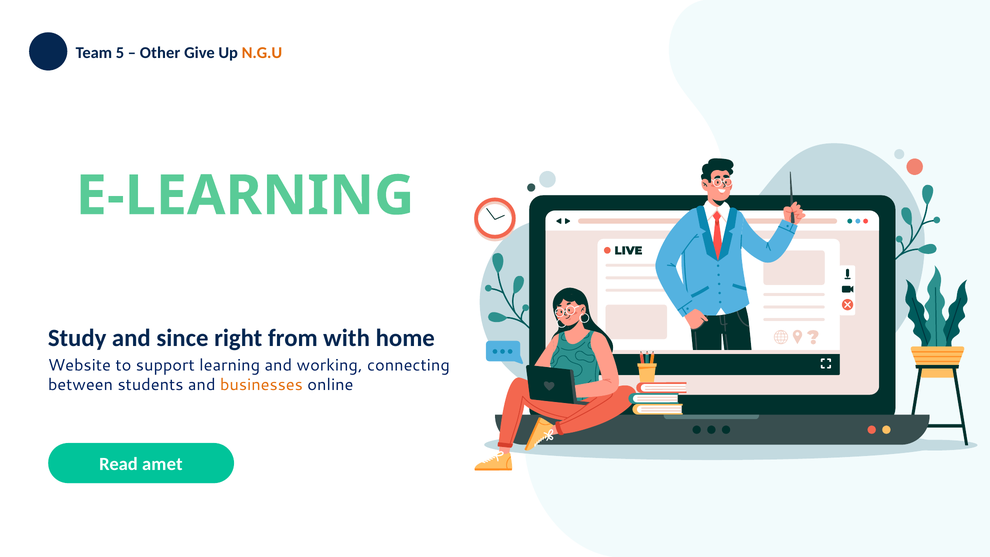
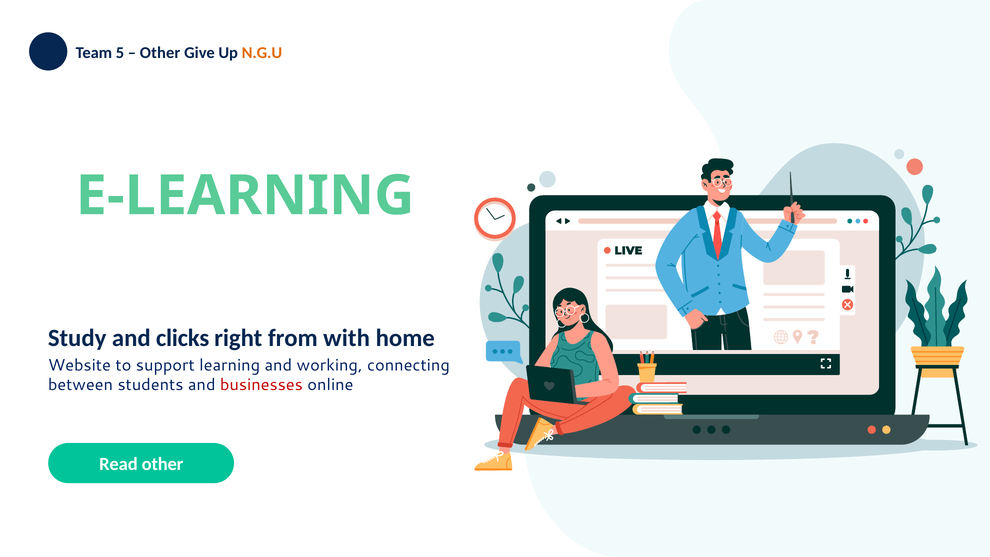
since: since -> clicks (183, 338)
businesses colour: orange -> red (261, 385)
Read amet: amet -> other (163, 464)
